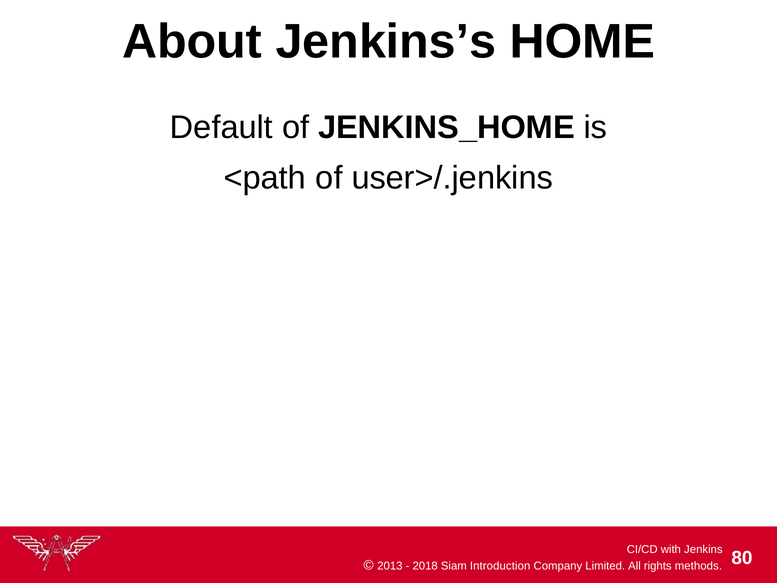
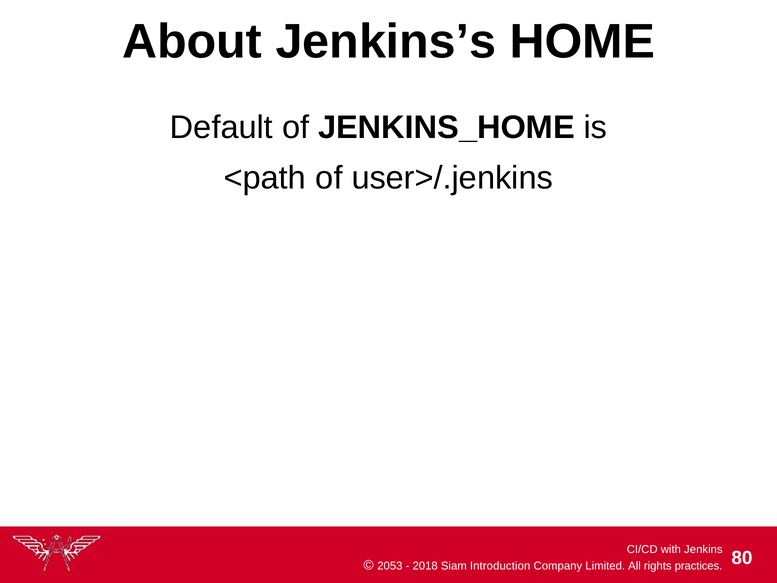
2013: 2013 -> 2053 (390, 566)
methods: methods -> practices (698, 566)
